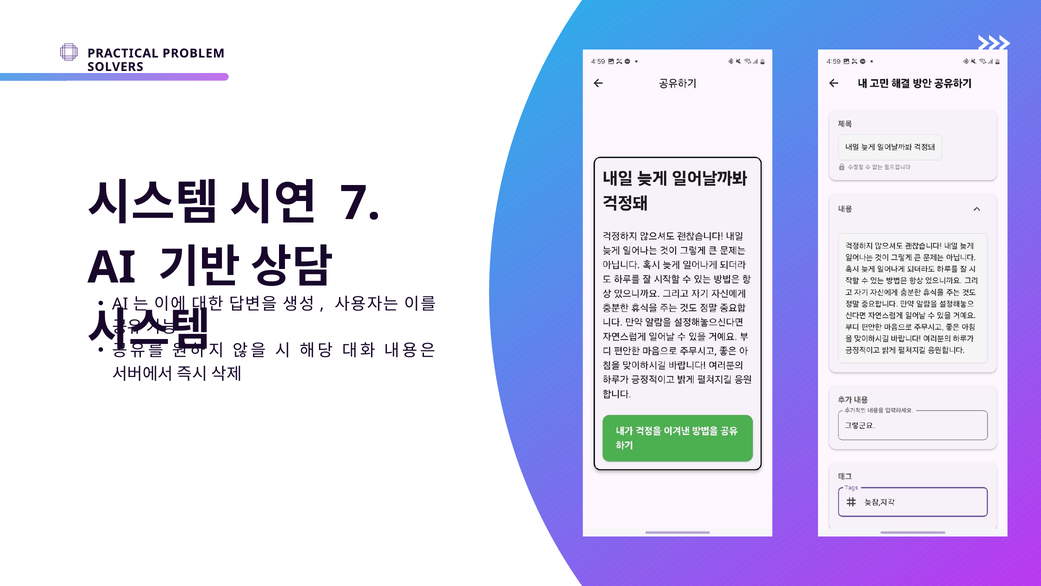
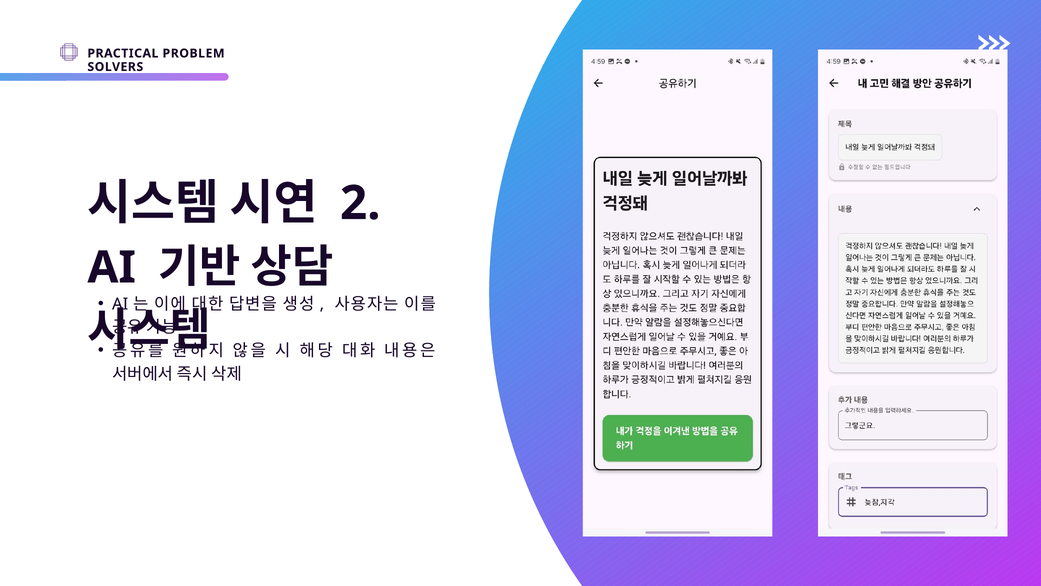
7: 7 -> 2 (360, 203)
